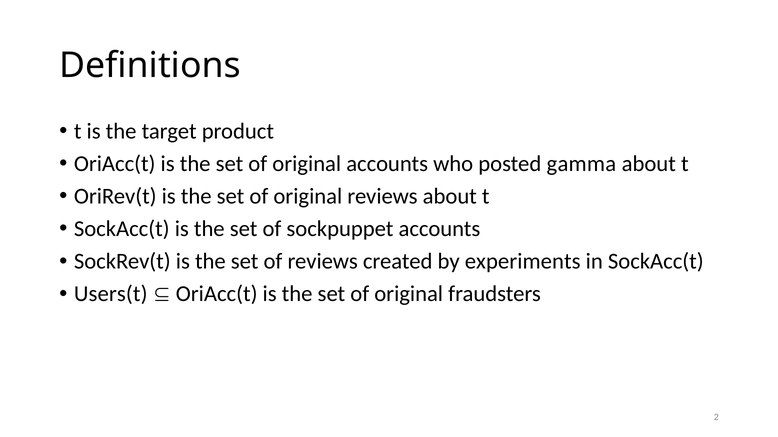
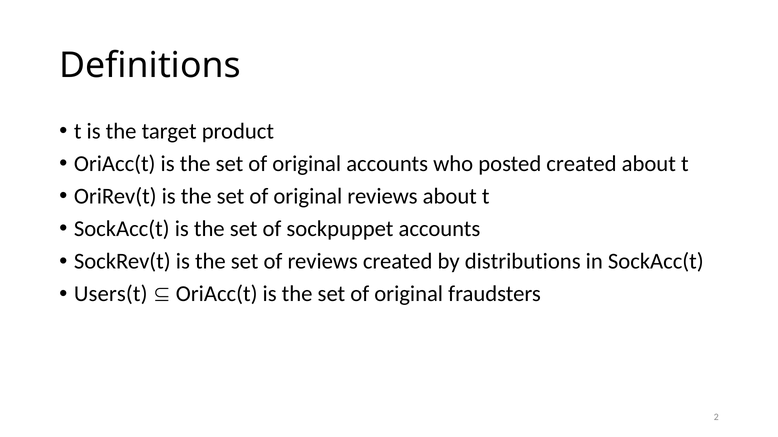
posted gamma: gamma -> created (582, 164)
experiments: experiments -> distributions (523, 262)
